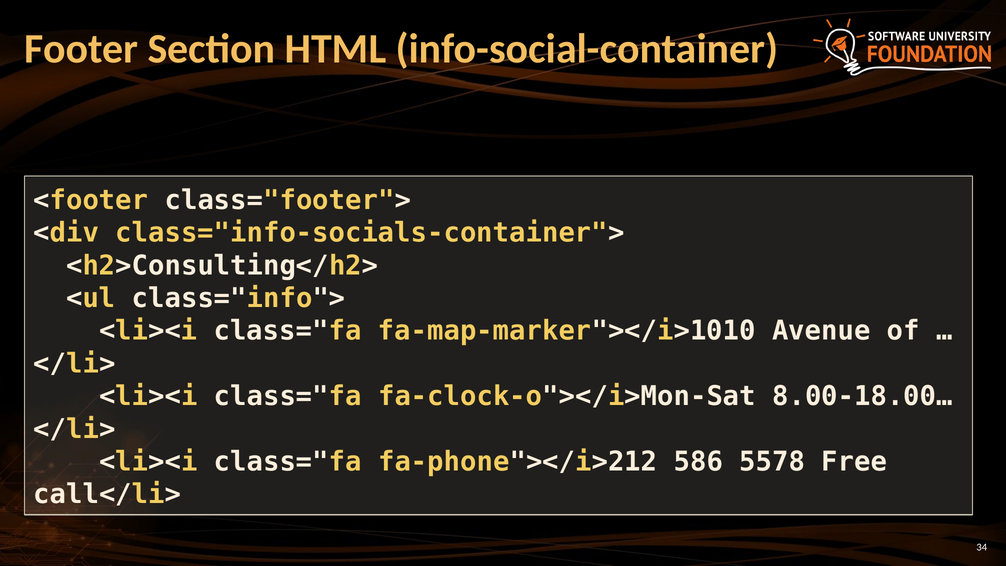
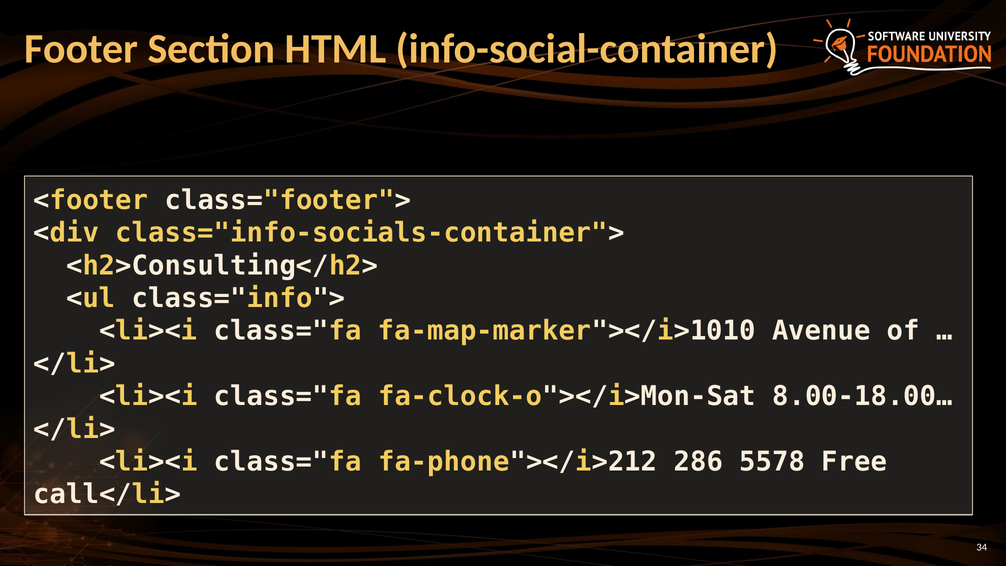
586: 586 -> 286 (698, 462)
